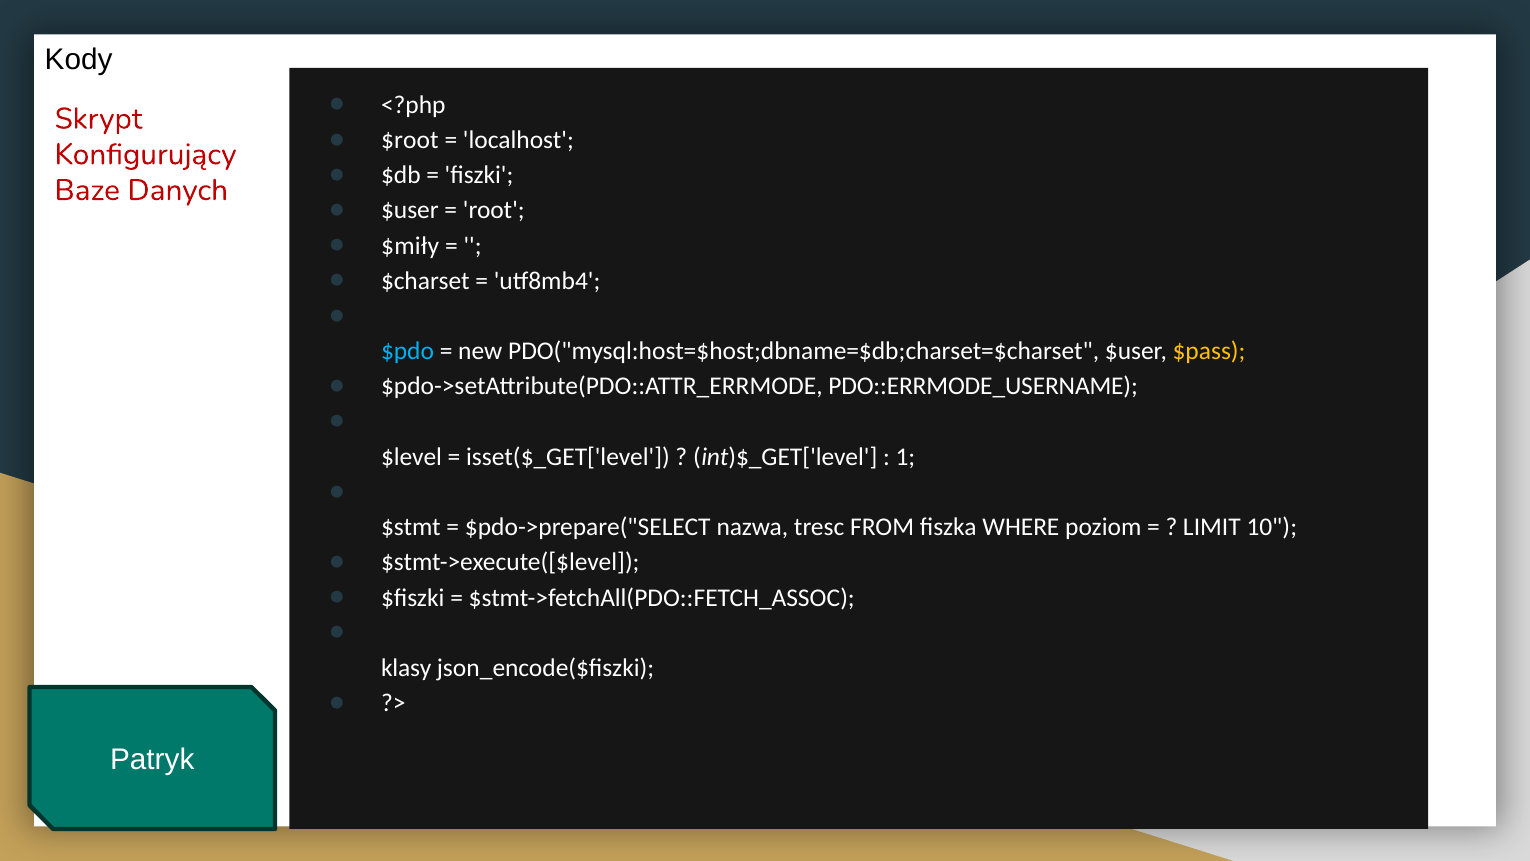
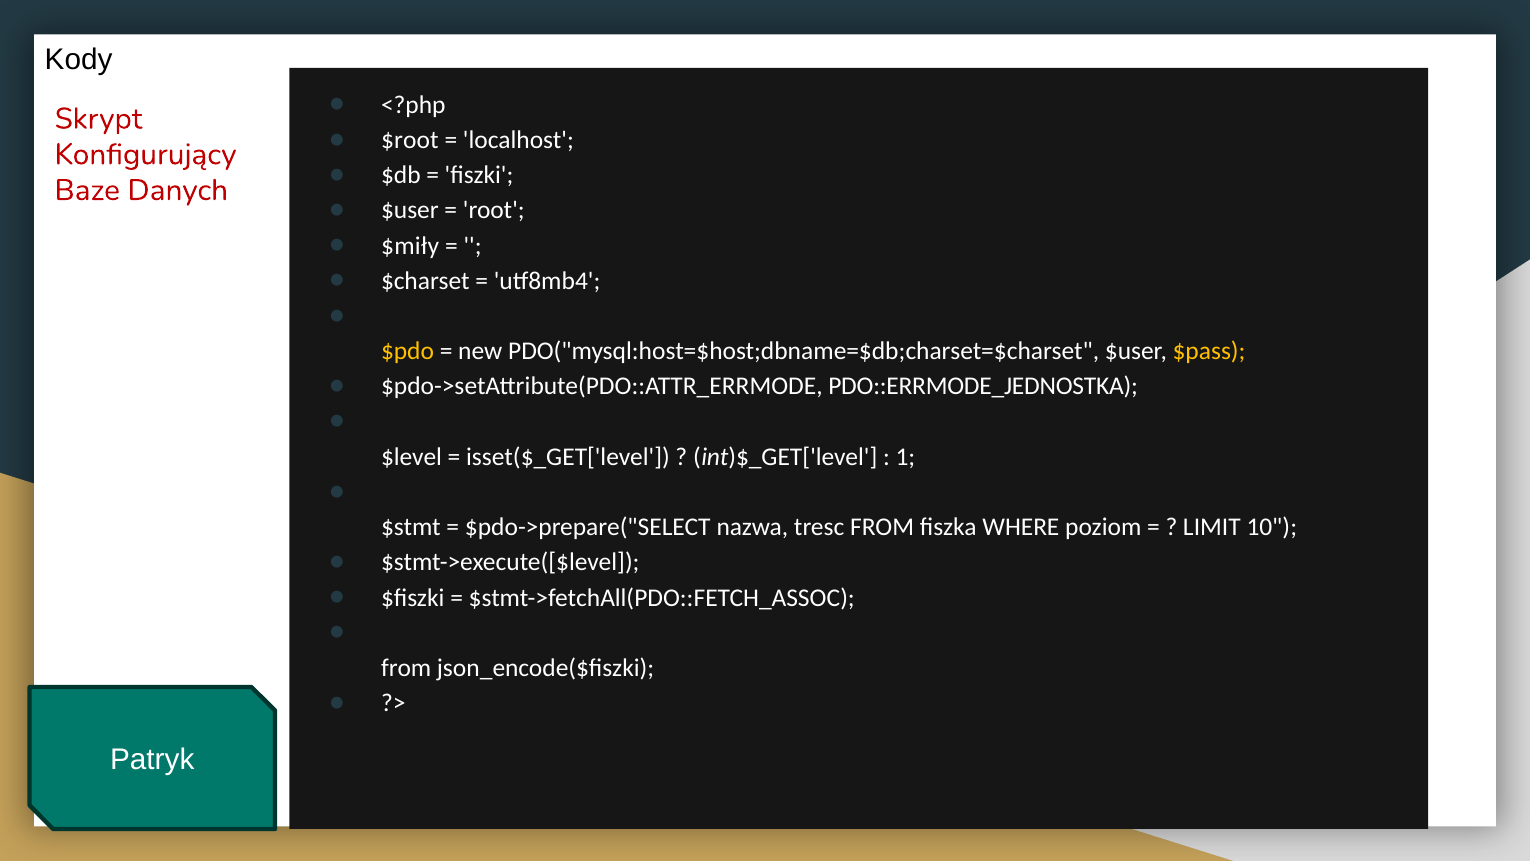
$pdo colour: light blue -> yellow (408, 351)
PDO::ERRMODE_USERNAME: PDO::ERRMODE_USERNAME -> PDO::ERRMODE_JEDNOSTKA (983, 386)
klasy: klasy -> from (406, 668)
